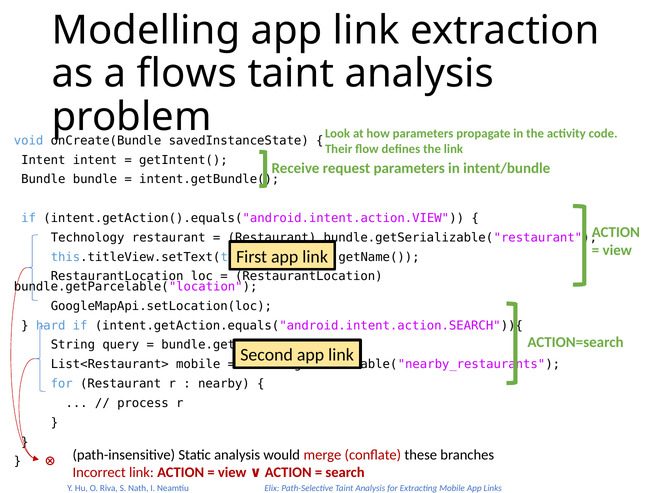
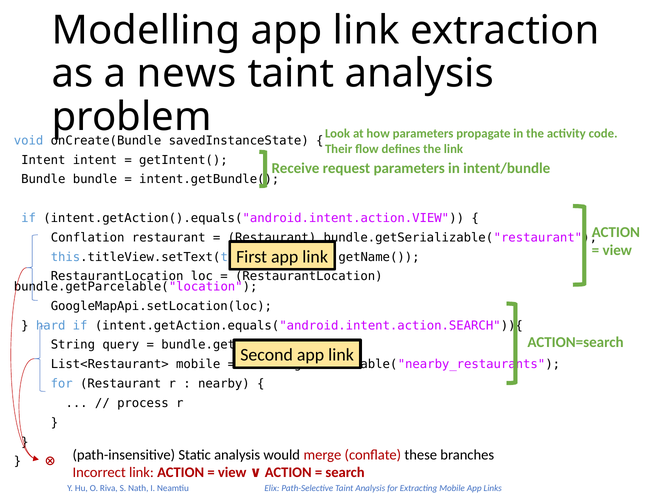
flows: flows -> news (187, 74)
Technology: Technology -> Conflation (88, 237)
